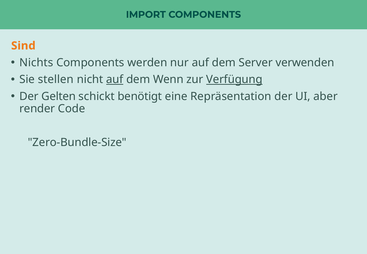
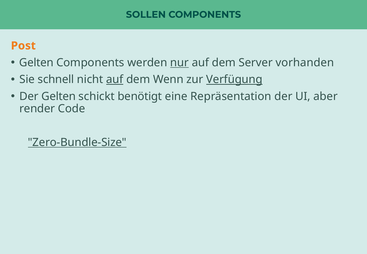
IMPORT: IMPORT -> SOLLEN (146, 15)
Sind: Sind -> Post (23, 46)
Nichts: Nichts -> Gelten (36, 63)
nur underline: none -> present (180, 63)
verwenden: verwenden -> vorhanden (305, 63)
stellen: stellen -> schnell (56, 80)
Zero-Bundle-Size underline: none -> present (77, 142)
